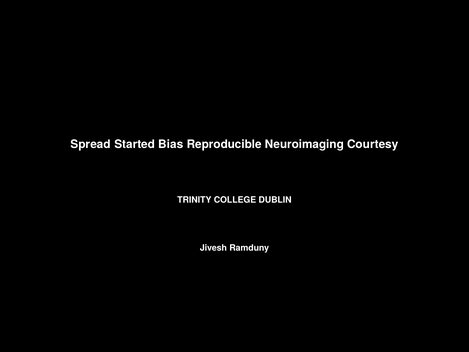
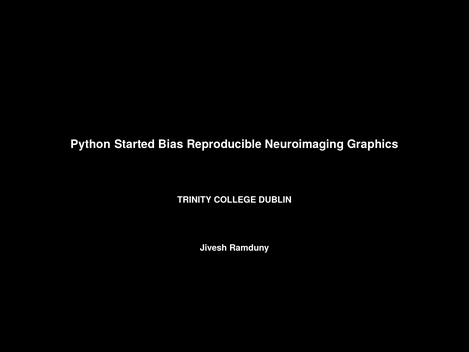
Spread: Spread -> Python (91, 144)
Courtesy: Courtesy -> Graphics (373, 144)
